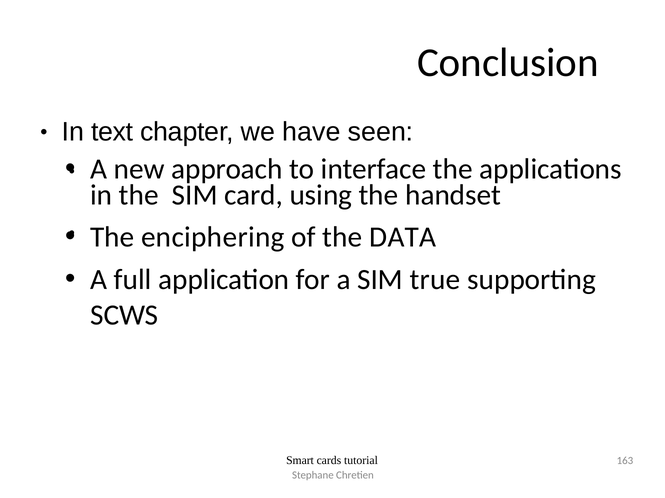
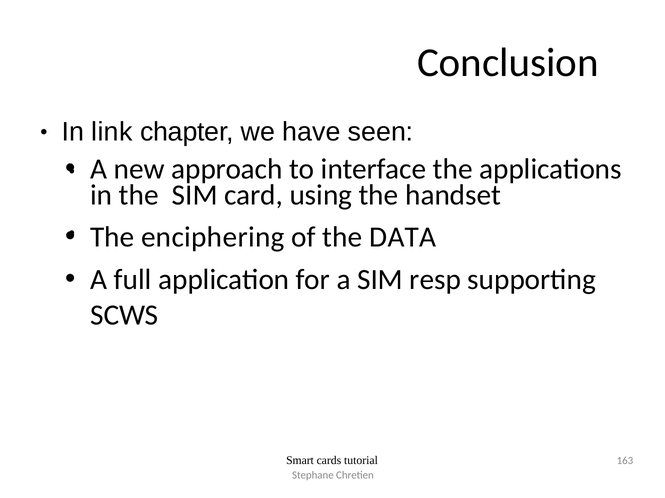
text: text -> link (112, 132)
true: true -> resp (435, 280)
